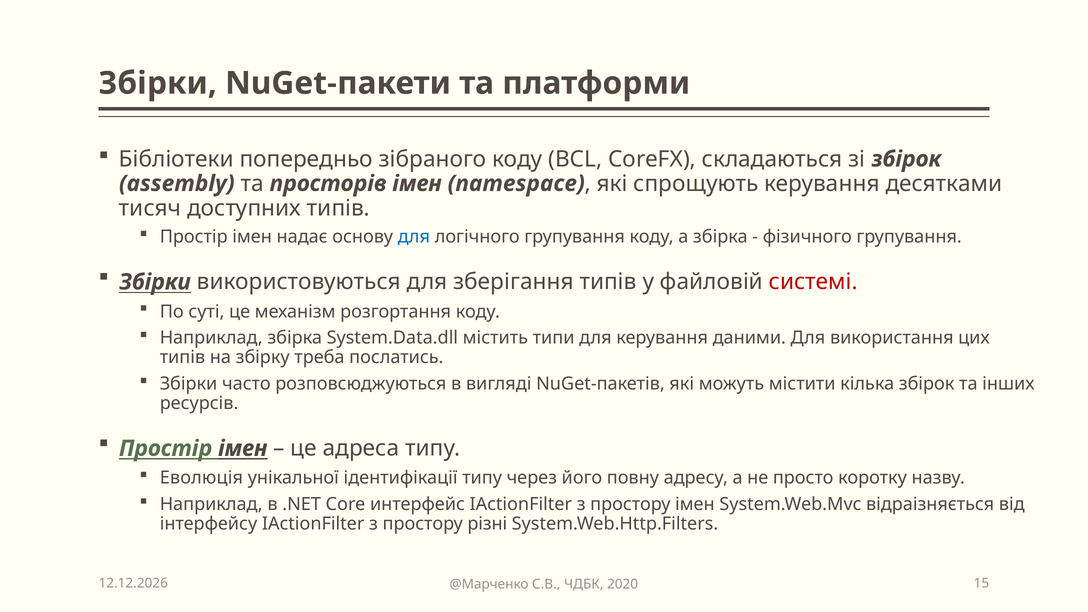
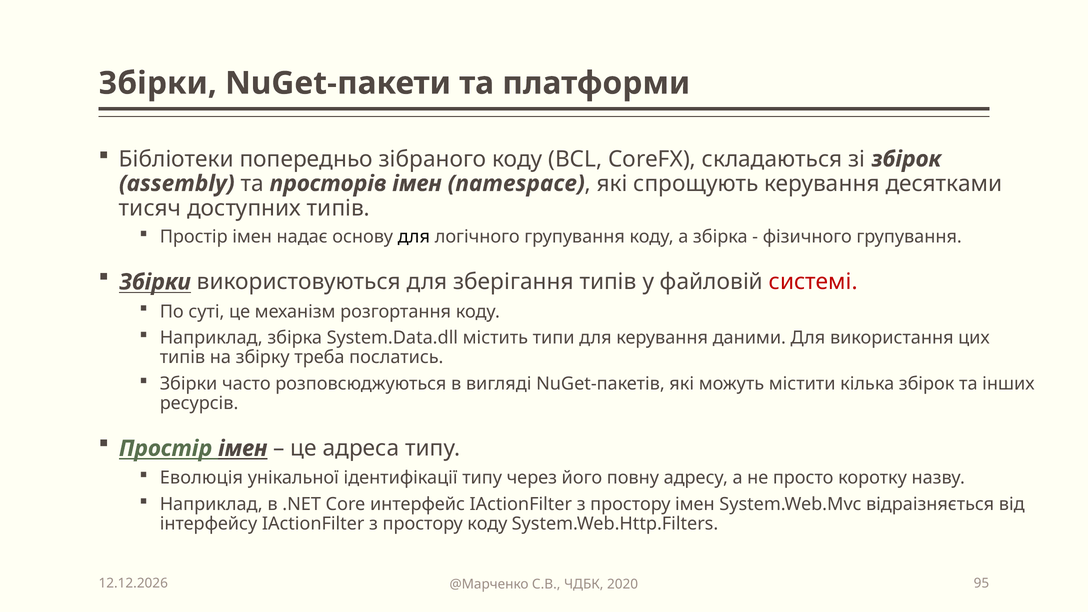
для colour: blue -> black (414, 237)
простору різні: різні -> коду (487, 524)
15: 15 -> 95 (981, 583)
